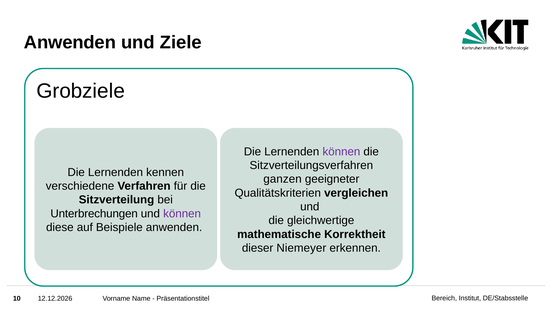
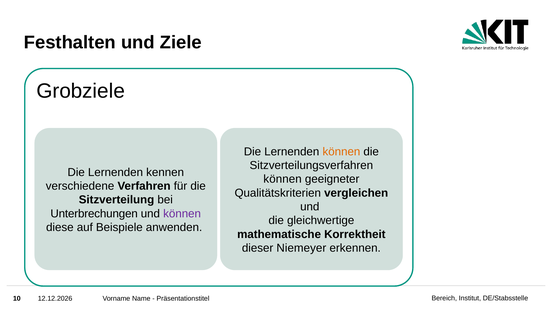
Anwenden: Anwenden -> Festhalten (70, 43)
können colour: purple -> orange (341, 152)
ganzen: ganzen -> können (283, 179)
